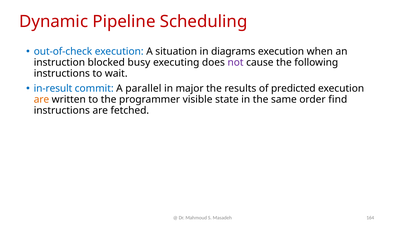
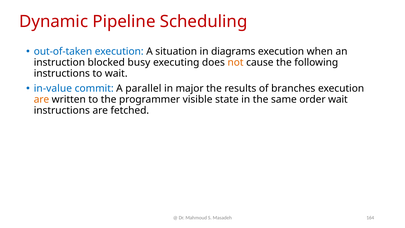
out-of-check: out-of-check -> out-of-taken (63, 51)
not colour: purple -> orange (236, 62)
in-result: in-result -> in-value (53, 88)
predicted: predicted -> branches (293, 88)
order find: find -> wait (338, 99)
